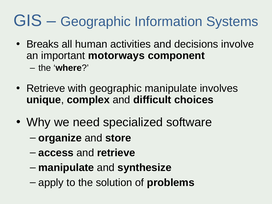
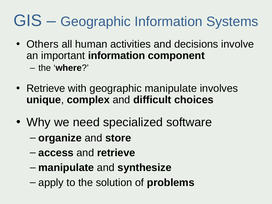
Breaks: Breaks -> Others (43, 44)
important motorways: motorways -> information (117, 56)
